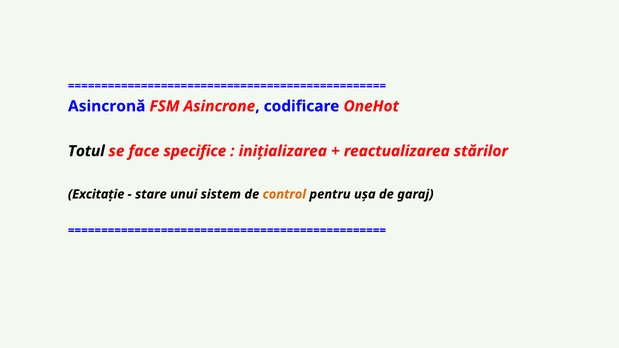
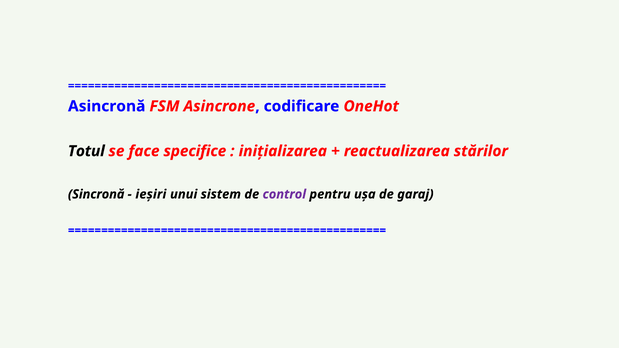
Excitație: Excitație -> Sincronă (96, 194)
stare: stare -> ieșiri (151, 194)
control colour: orange -> purple (284, 194)
